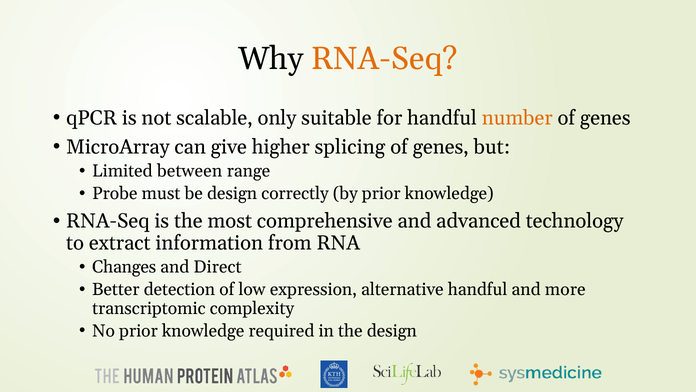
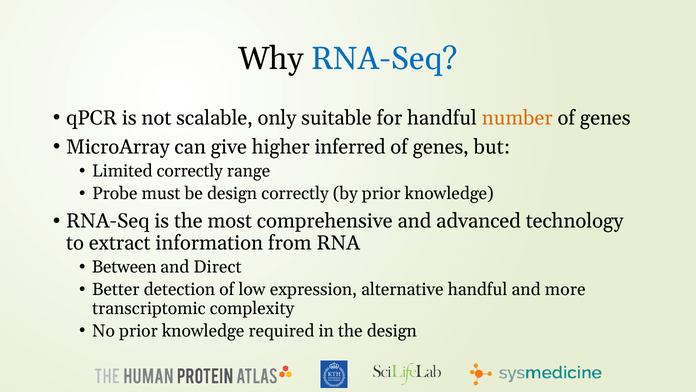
RNA-Seq colour: orange -> blue (384, 58)
splicing: splicing -> inferred (350, 147)
Limited between: between -> correctly (190, 171)
Changes: Changes -> Between (124, 267)
